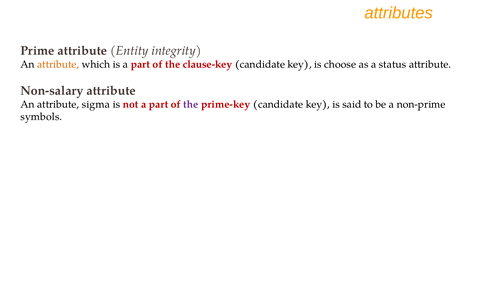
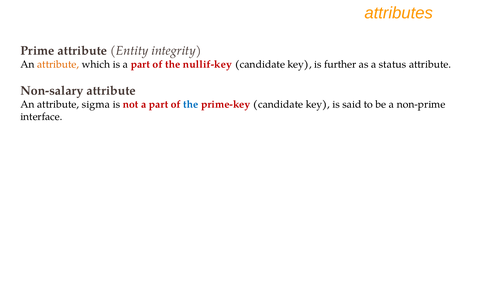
clause-key: clause-key -> nullif-key (207, 64)
choose: choose -> further (340, 64)
the colour: purple -> blue (191, 104)
symbols: symbols -> interface (41, 117)
